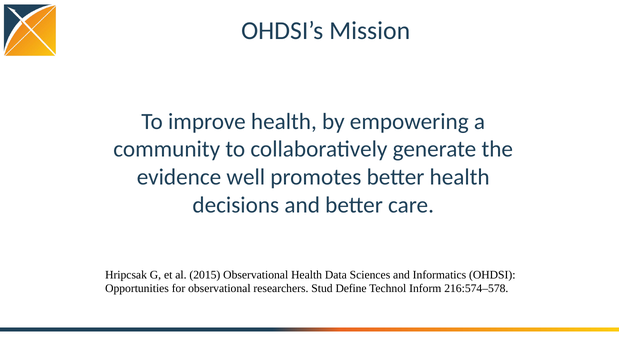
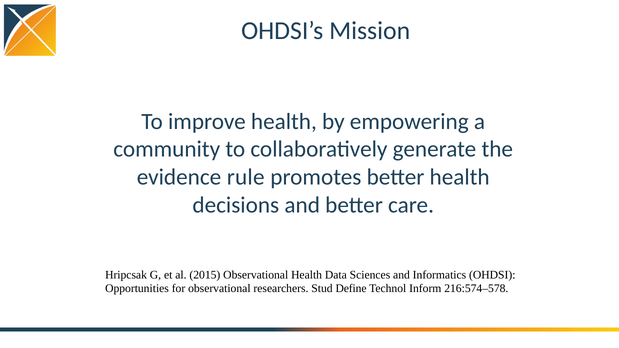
well: well -> rule (246, 177)
